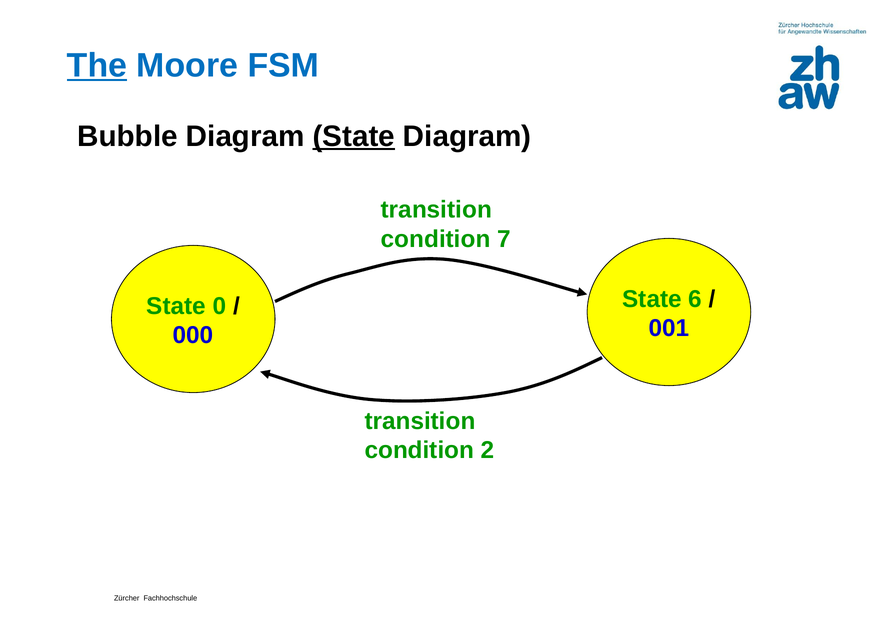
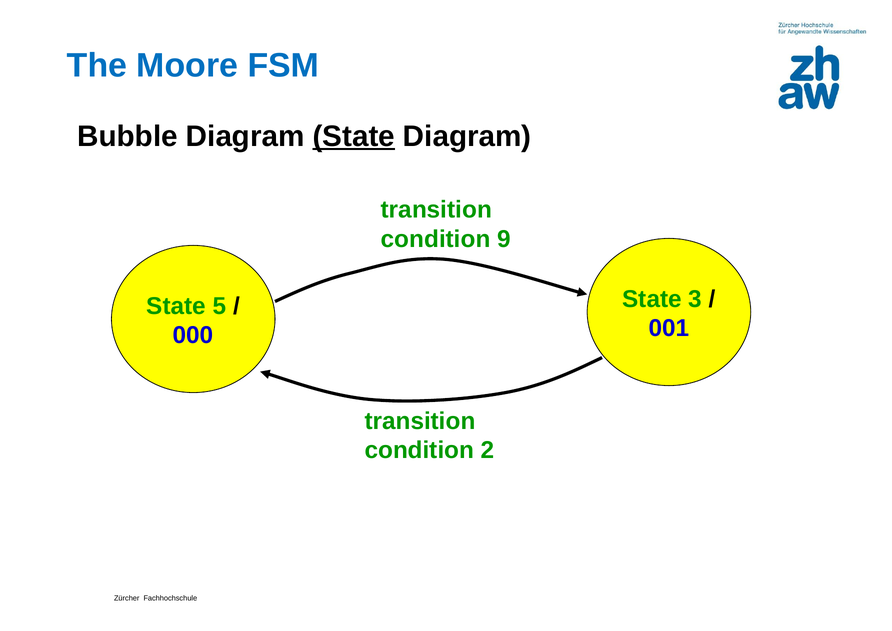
The underline: present -> none (97, 66)
7: 7 -> 9 (504, 239)
6: 6 -> 3 (695, 299)
0: 0 -> 5 (219, 306)
